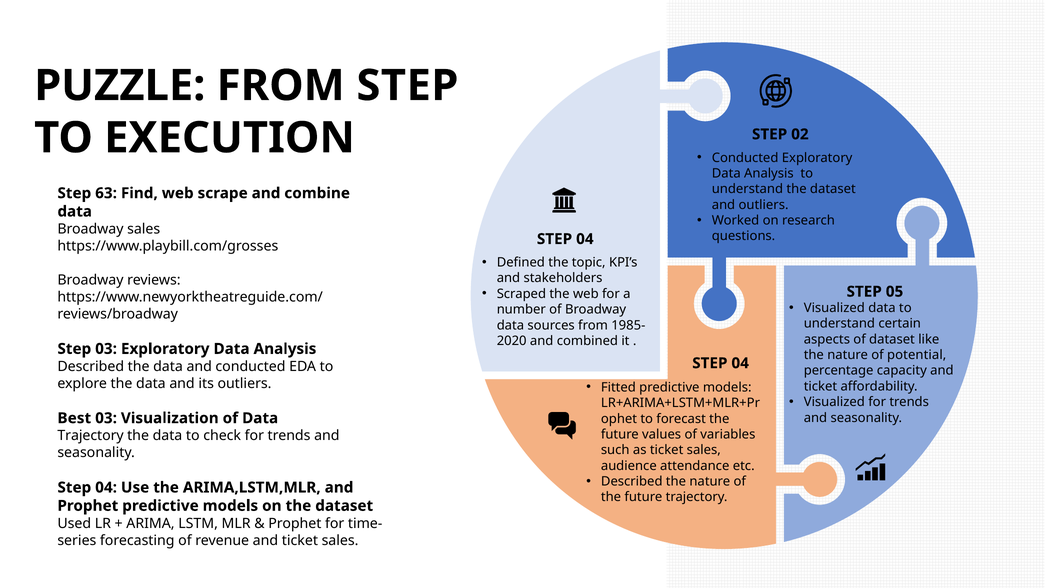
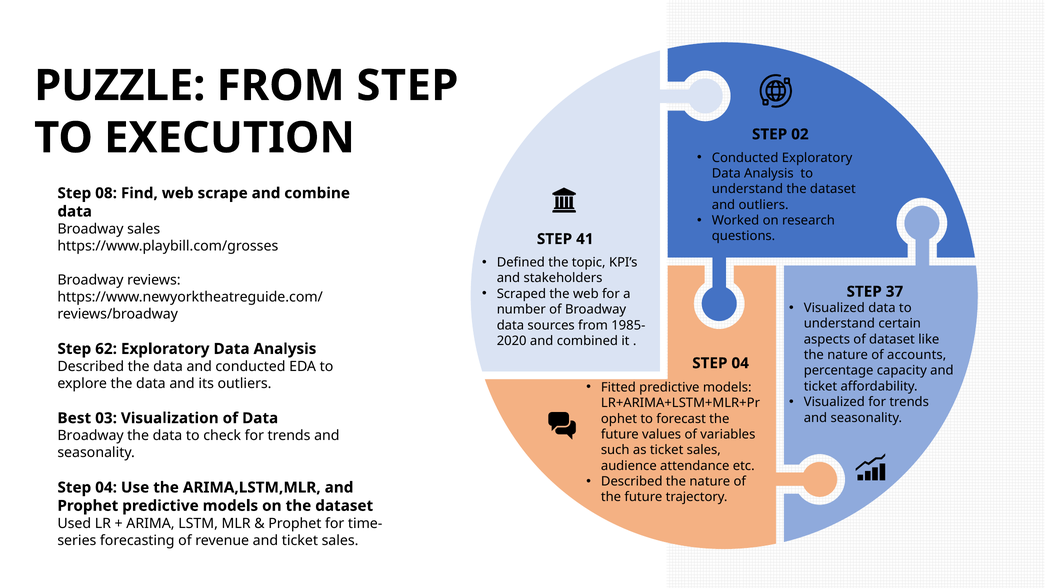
63: 63 -> 08 (106, 193)
04: 04 -> 41 (585, 239)
05: 05 -> 37 (895, 292)
Step 03: 03 -> 62 (106, 349)
potential: potential -> accounts (917, 355)
Trajectory: Trajectory -> Broadway (91, 436)
